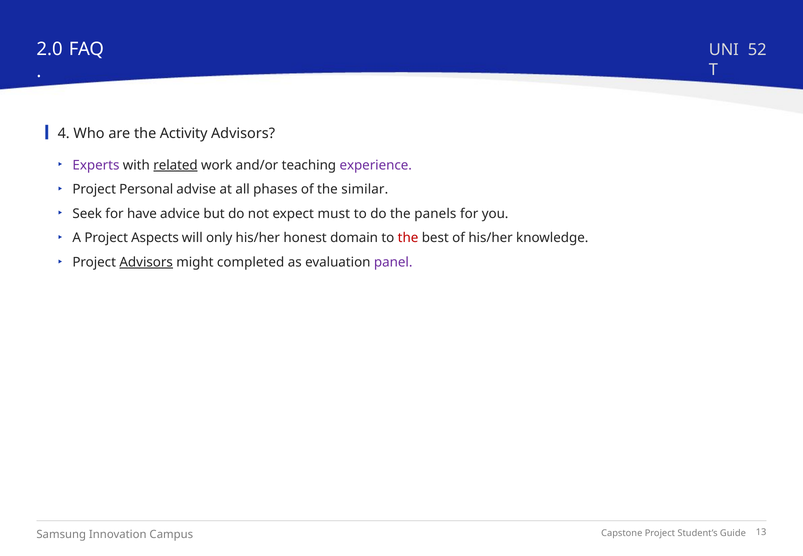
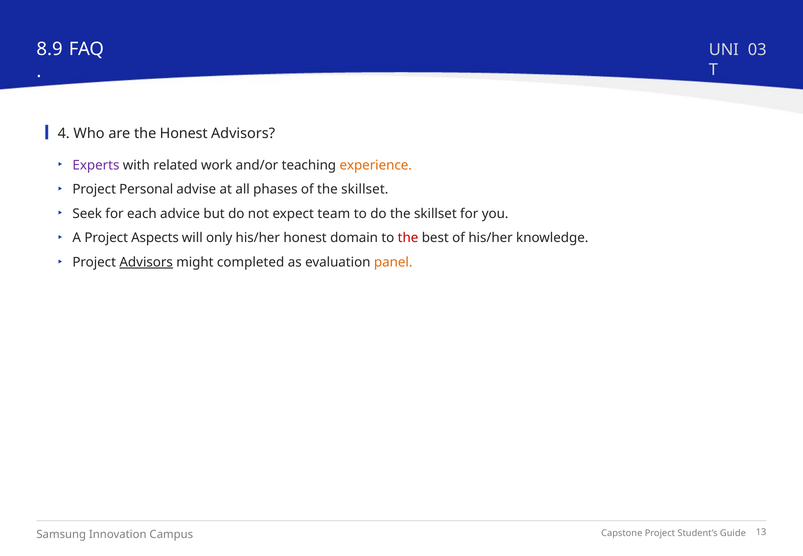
2.0: 2.0 -> 8.9 (50, 49)
52: 52 -> 03 (757, 50)
the Activity: Activity -> Honest (184, 134)
related underline: present -> none (175, 165)
experience colour: purple -> orange (376, 165)
of the similar: similar -> skillset (365, 189)
have: have -> each (142, 214)
must: must -> team (334, 214)
do the panels: panels -> skillset (435, 214)
panel colour: purple -> orange (393, 262)
